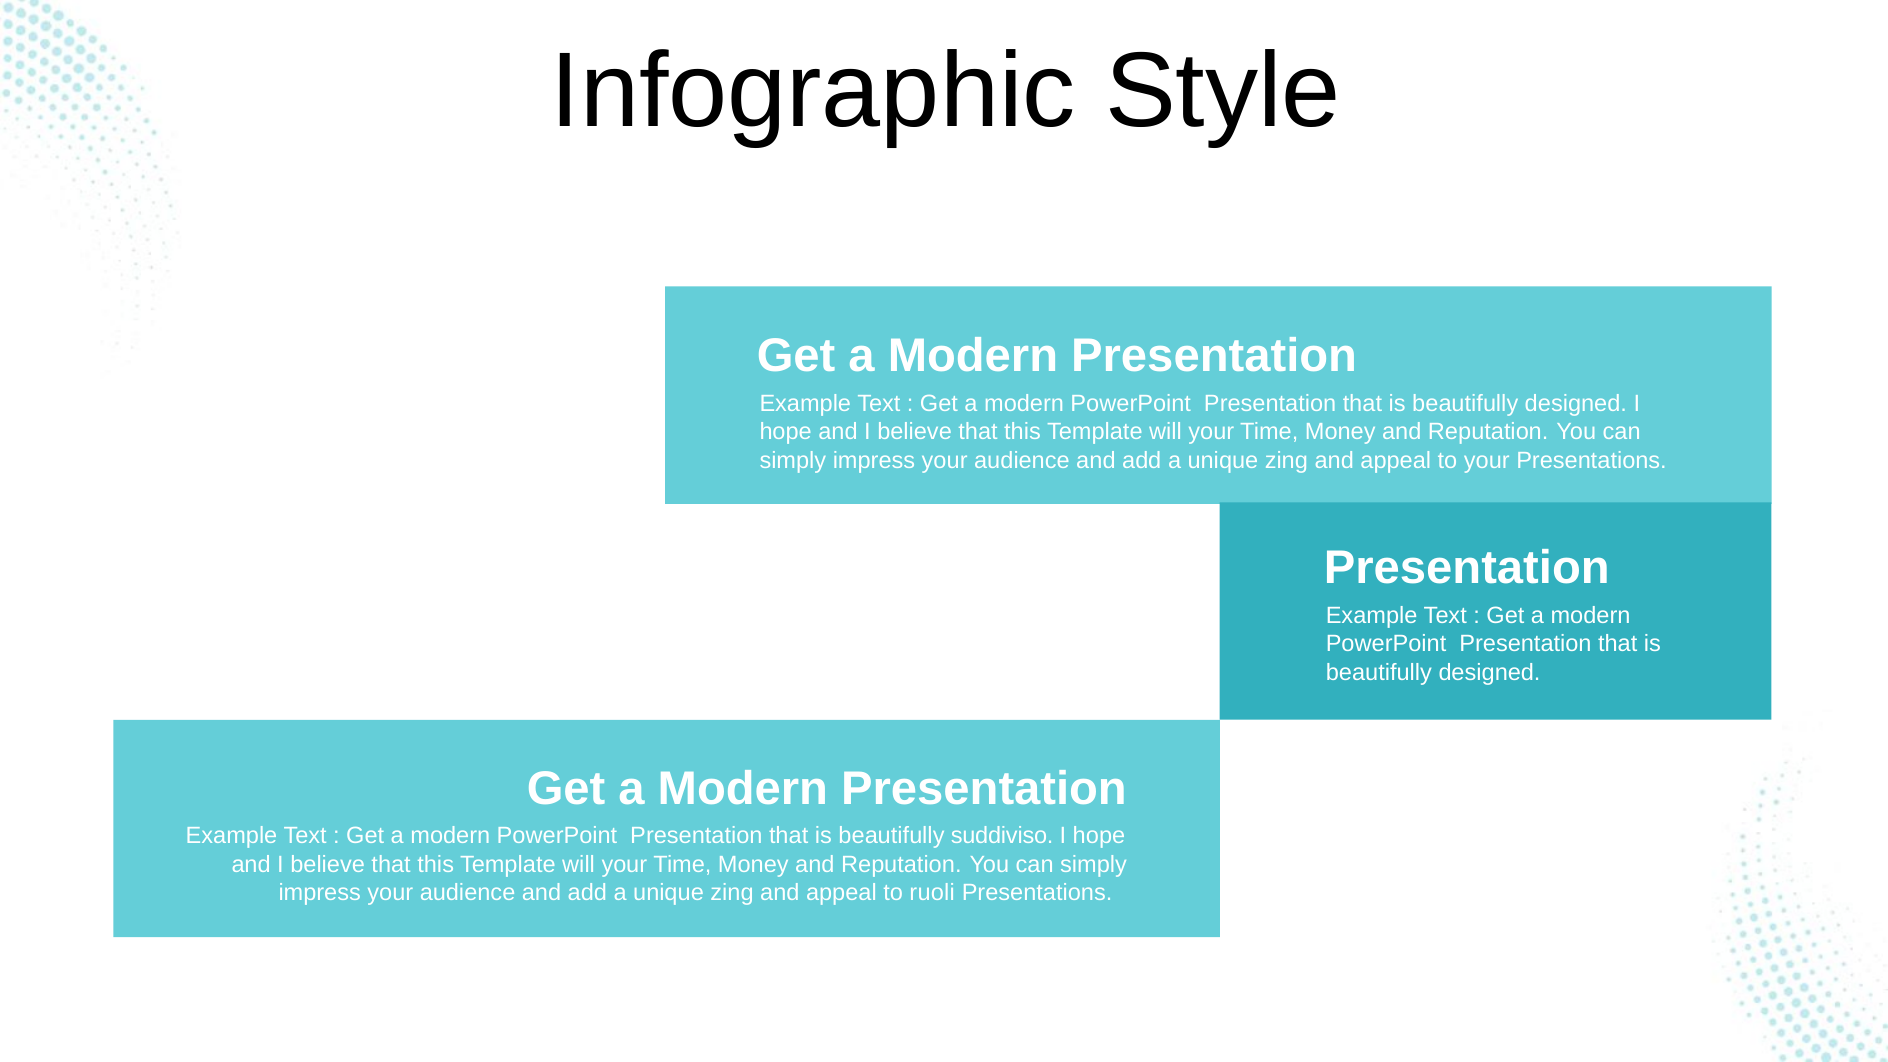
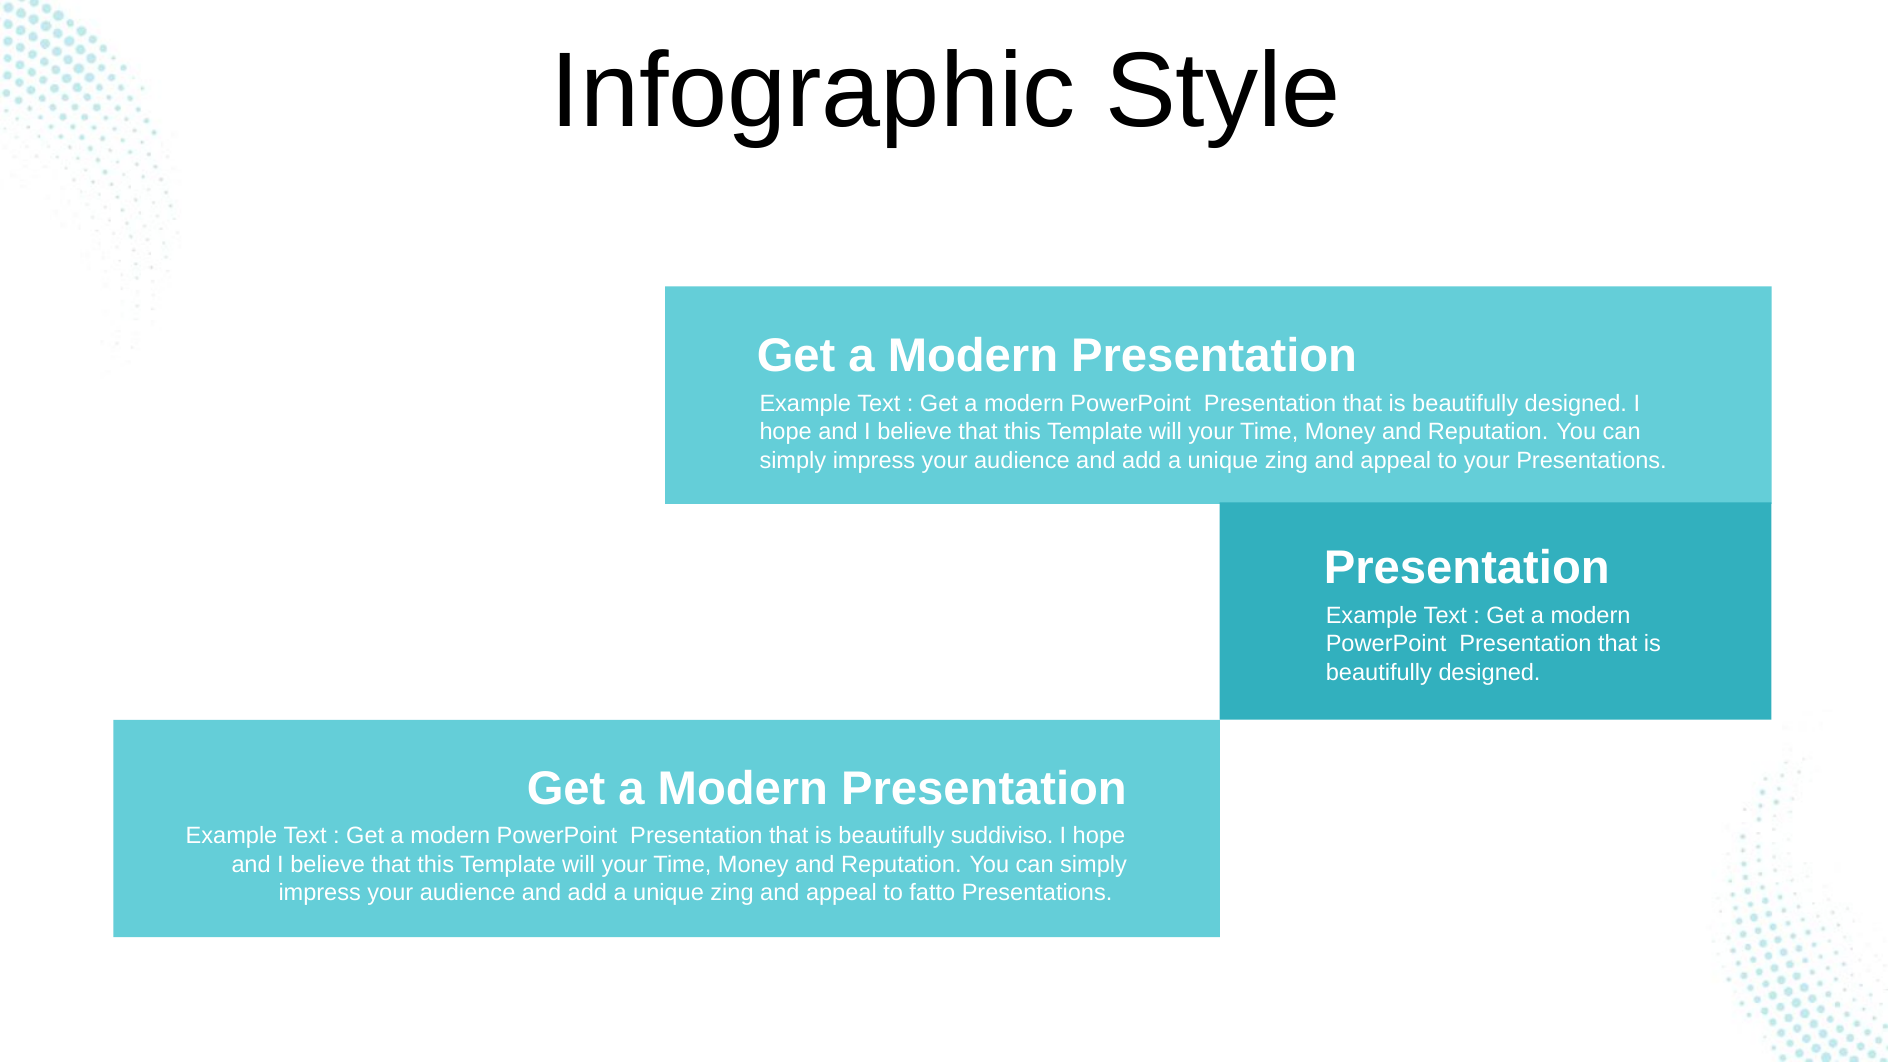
ruoli: ruoli -> fatto (932, 893)
